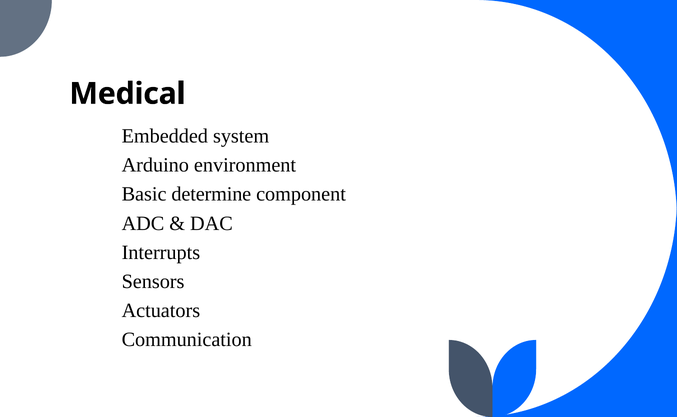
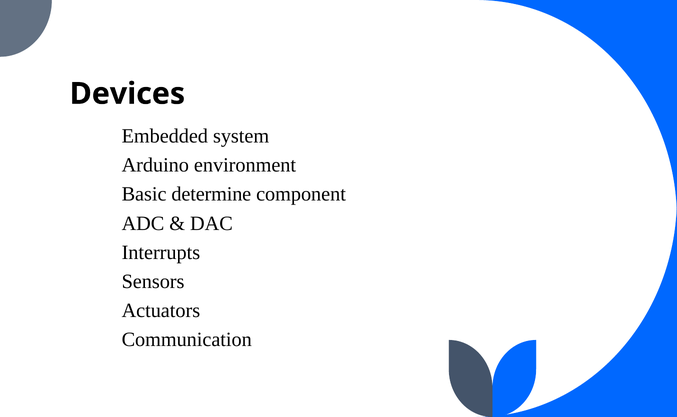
Medical: Medical -> Devices (127, 94)
